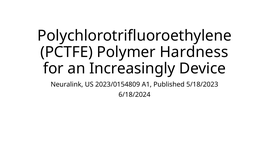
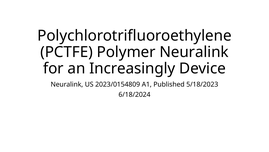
Polymer Hardness: Hardness -> Neuralink (194, 52)
